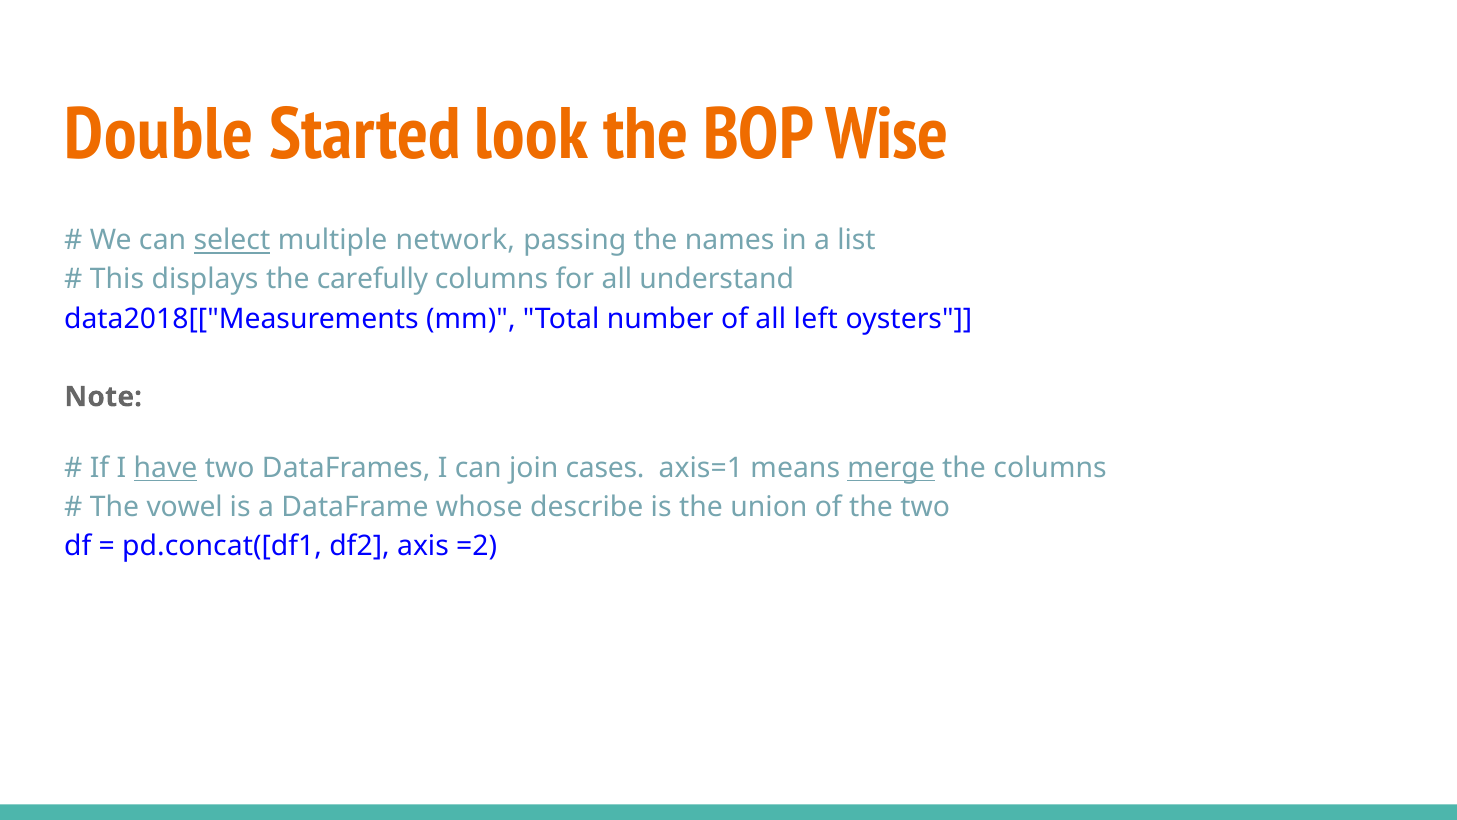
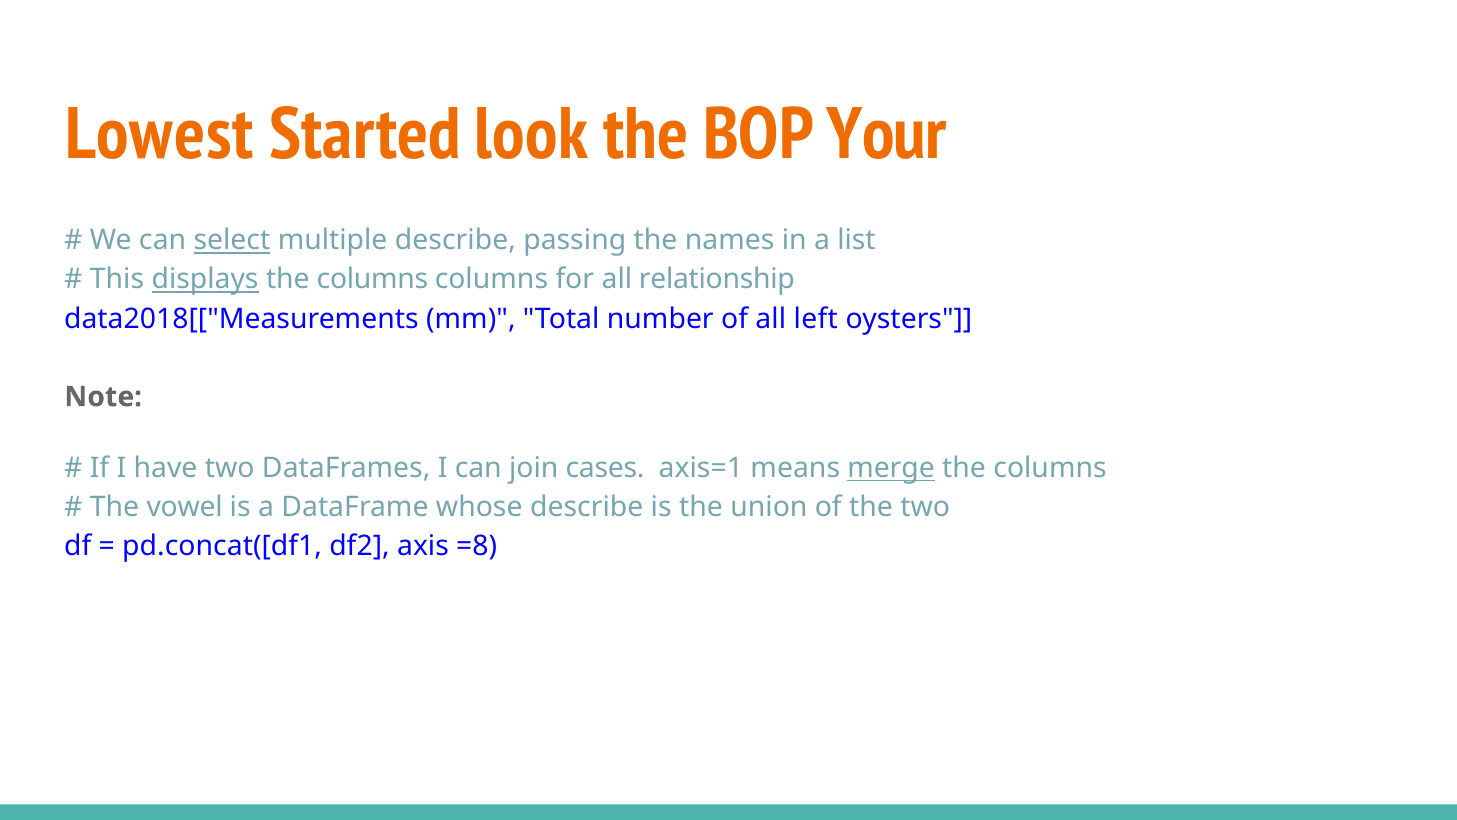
Double: Double -> Lowest (159, 134)
Wise: Wise -> Your (887, 134)
multiple network: network -> describe (455, 240)
displays underline: none -> present (205, 279)
carefully: carefully -> columns (372, 279)
understand: understand -> relationship (717, 279)
have underline: present -> none (166, 468)
=2: =2 -> =8 (477, 546)
